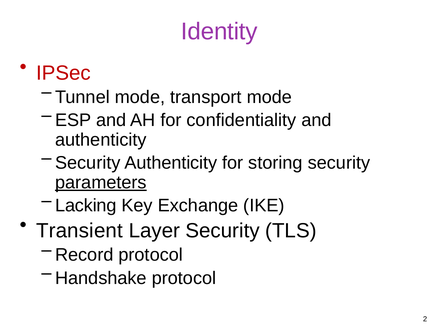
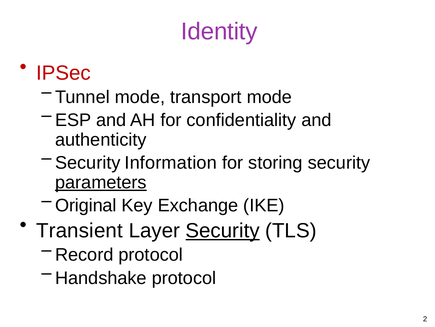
Security Authenticity: Authenticity -> Information (171, 163)
Lacking: Lacking -> Original (86, 205)
Security underline: none -> present (223, 230)
